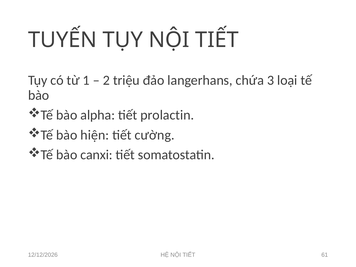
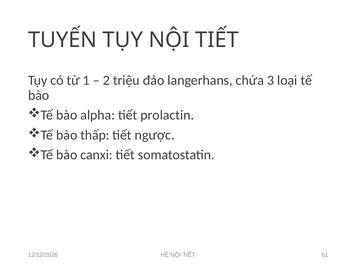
hiện: hiện -> thấp (95, 135)
cường: cường -> ngược (155, 135)
